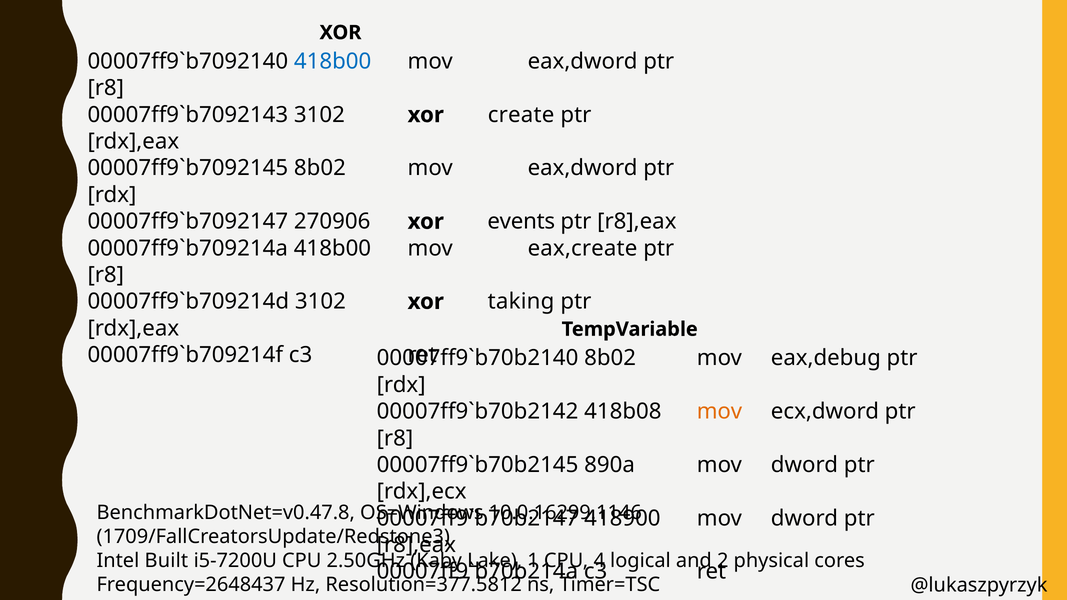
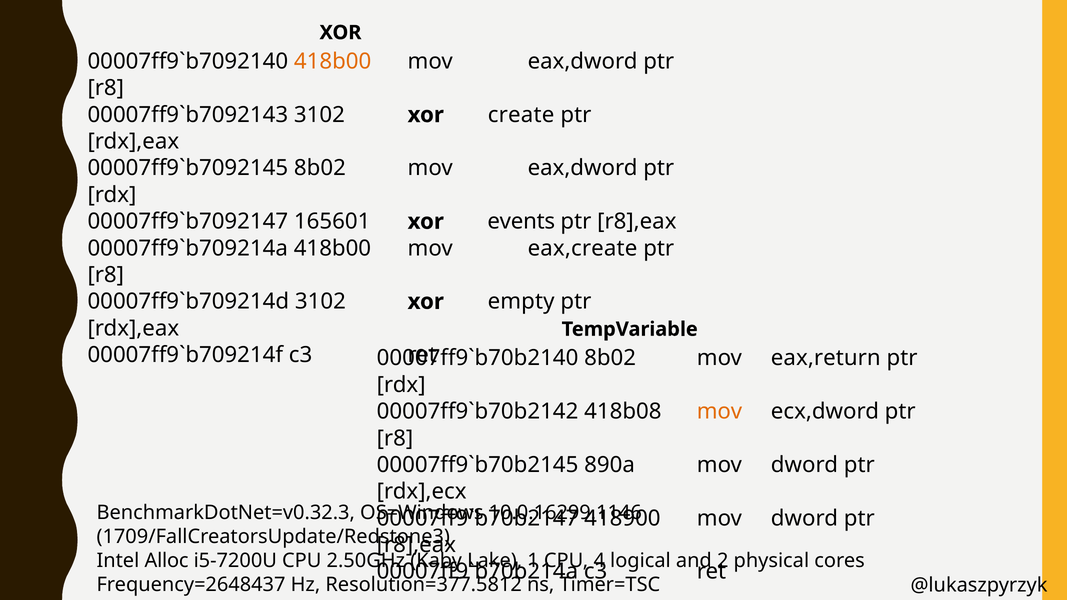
418b00 colour: blue -> orange (333, 61)
270906: 270906 -> 165601 (332, 222)
taking: taking -> empty (521, 302)
eax,debug: eax,debug -> eax,return (826, 358)
BenchmarkDotNet=v0.47.8: BenchmarkDotNet=v0.47.8 -> BenchmarkDotNet=v0.32.3 (226, 513)
Built: Built -> Alloc (167, 561)
